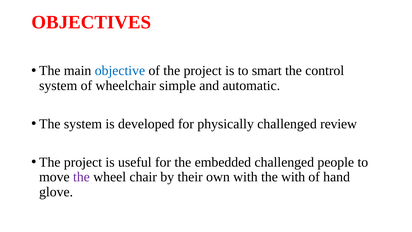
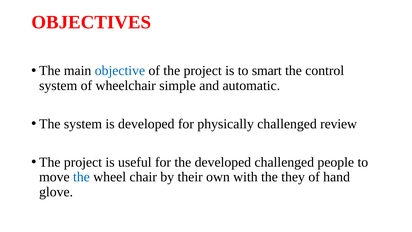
the embedded: embedded -> developed (223, 162)
the colour: purple -> blue (81, 177)
the with: with -> they (293, 177)
